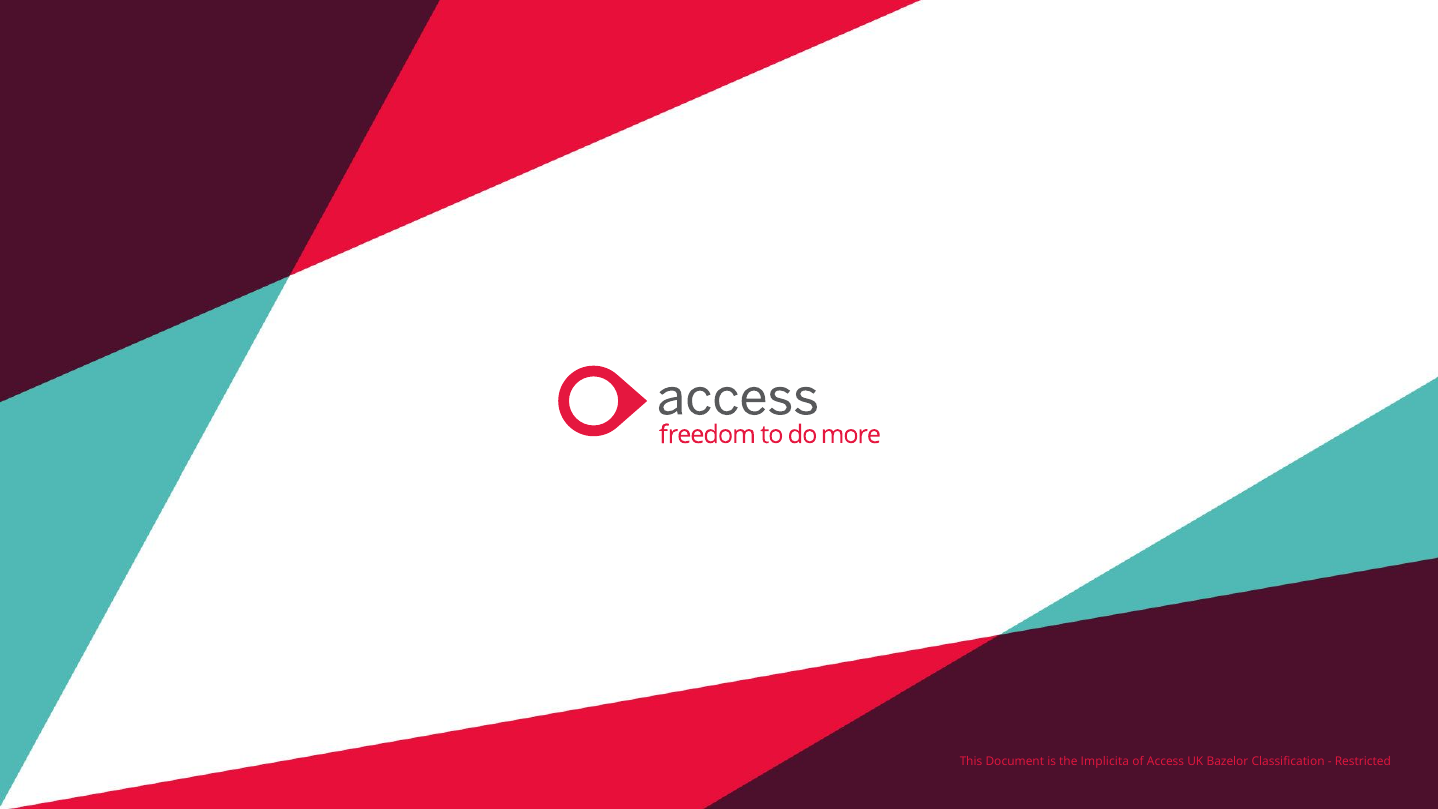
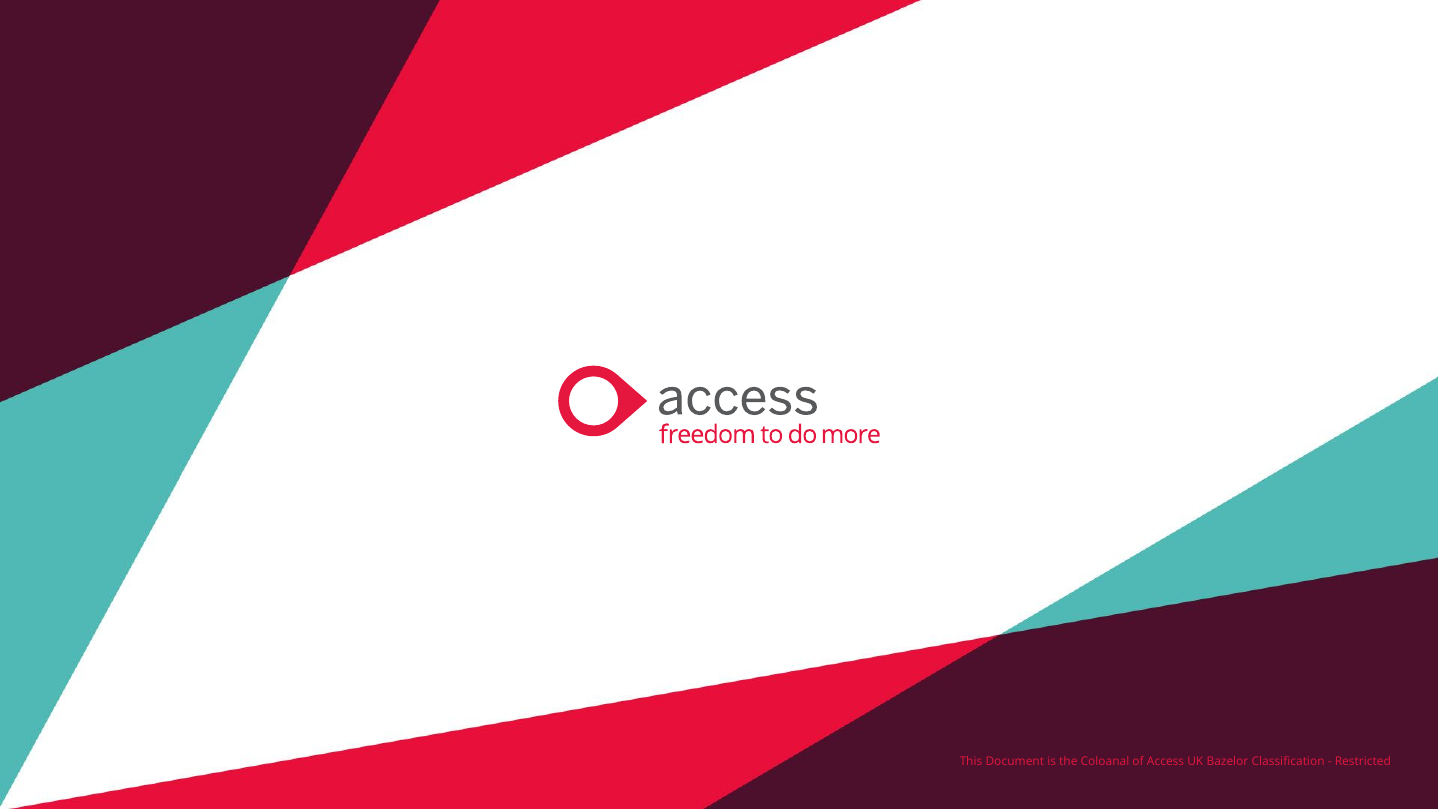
Implicita: Implicita -> Coloanal (1105, 761)
